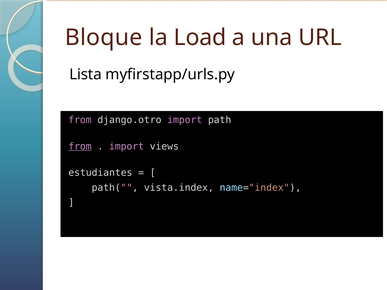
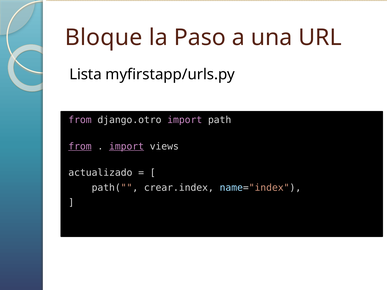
Load: Load -> Paso (200, 37)
import underline: none -> present (127, 146)
estudiantes: estudiantes -> actualizado (100, 173)
vista.index: vista.index -> crear.index (179, 188)
